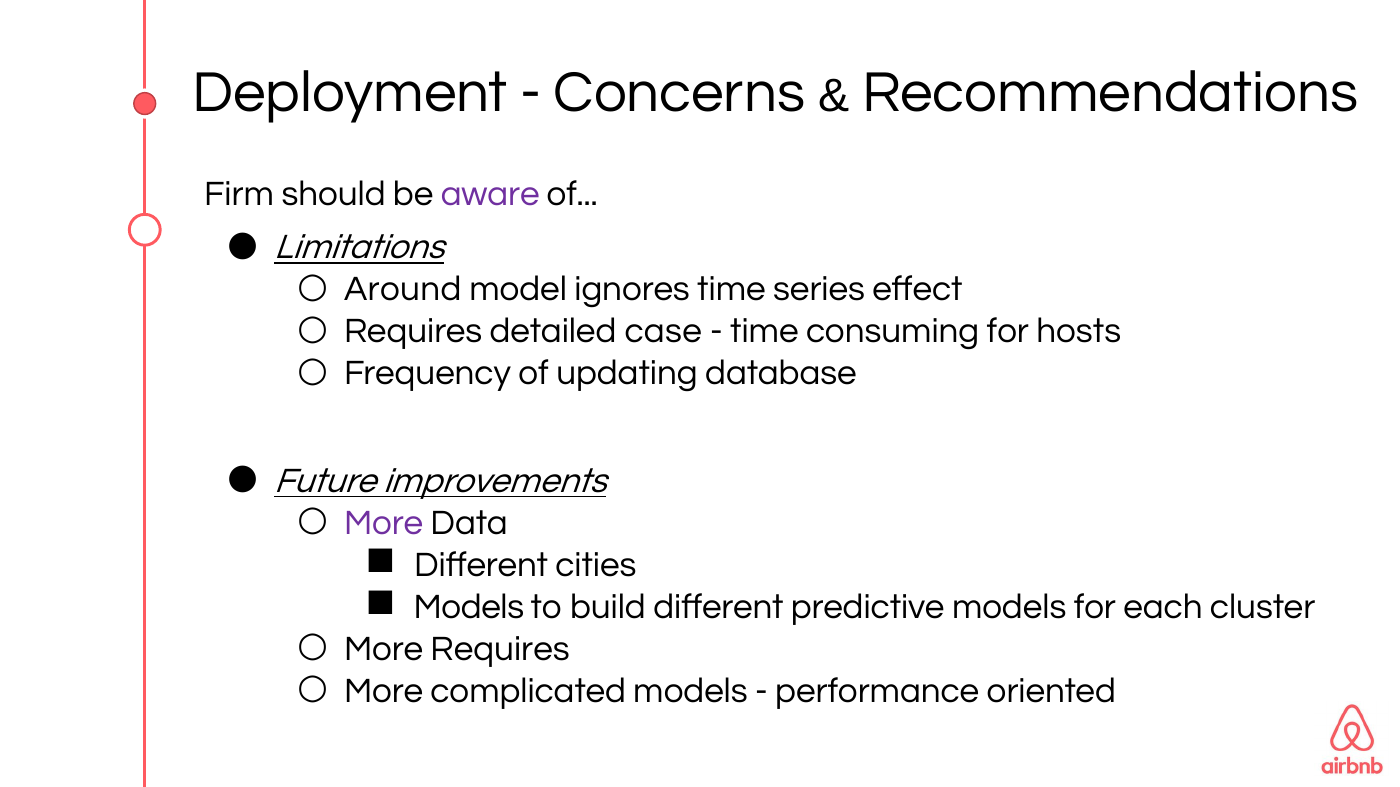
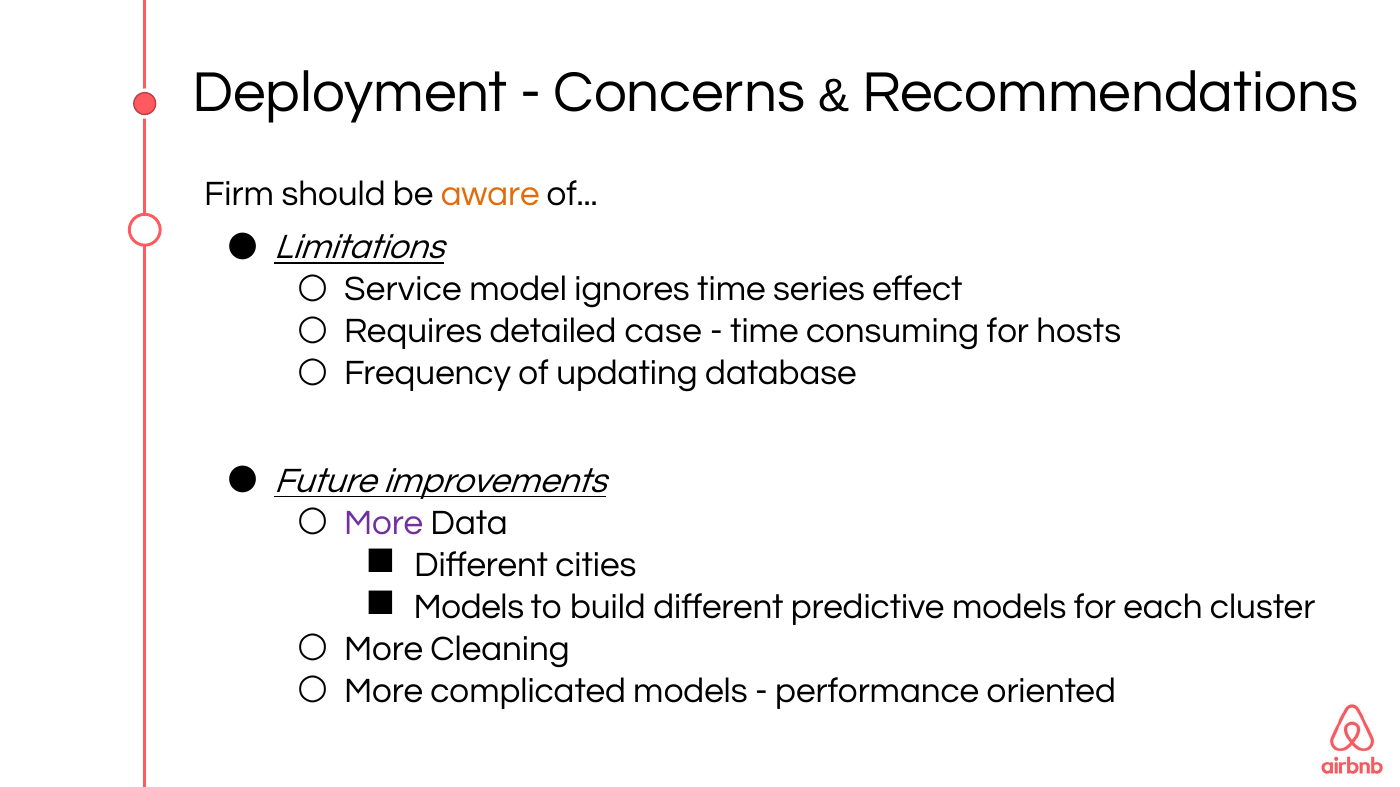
aware colour: purple -> orange (490, 194)
Around: Around -> Service (403, 290)
More Requires: Requires -> Cleaning (500, 649)
